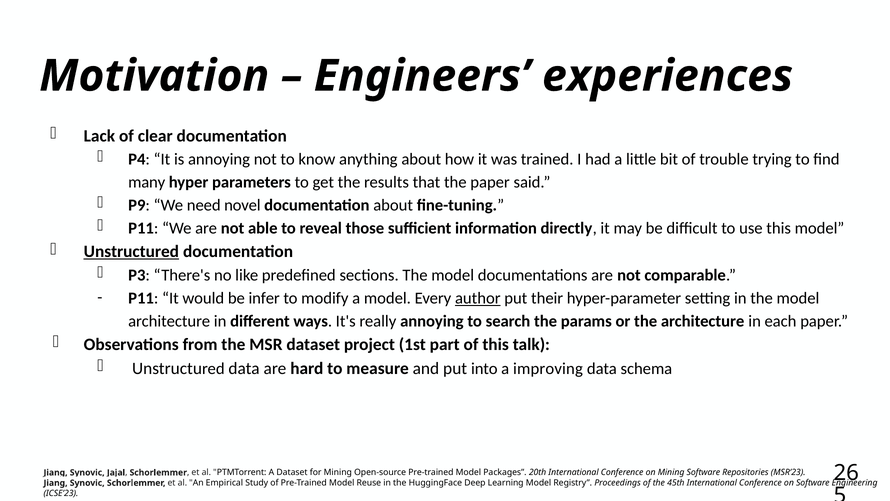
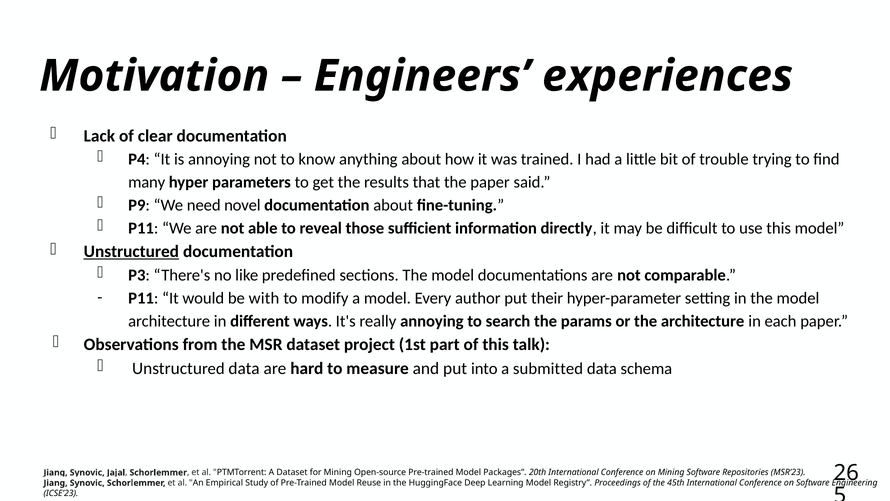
infer: infer -> with (264, 298)
author underline: present -> none (478, 298)
improving: improving -> submitted (548, 368)
